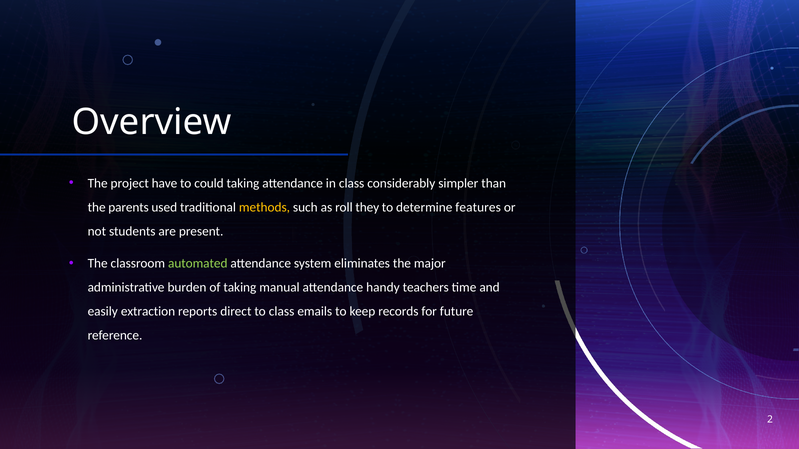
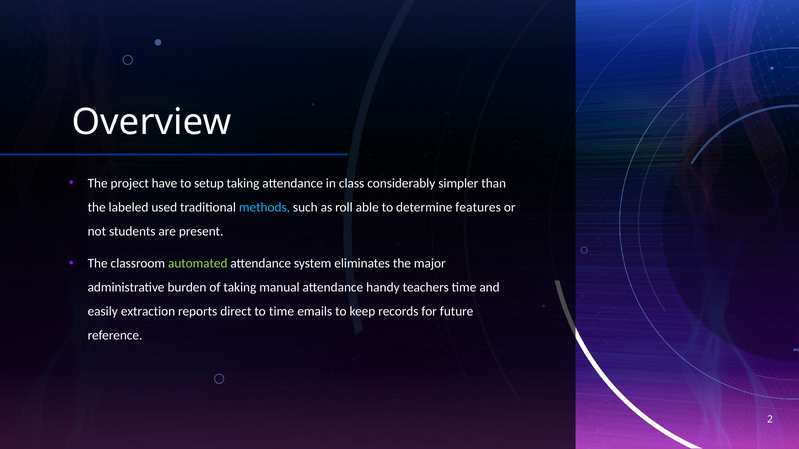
could: could -> setup (209, 184)
parents: parents -> labeled (129, 207)
methods colour: yellow -> light blue (264, 207)
they: they -> able (367, 207)
to class: class -> time (282, 312)
